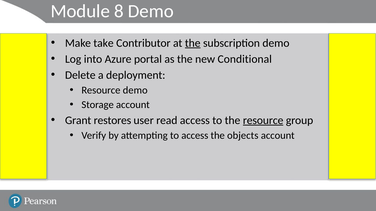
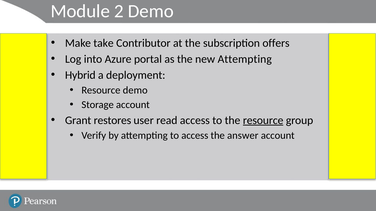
8: 8 -> 2 (119, 11)
the underline: present -> none (193, 43)
subscription demo: demo -> offers (276, 43)
new Conditional: Conditional -> Attempting (245, 59)
Delete: Delete -> Hybrid (80, 75)
objects: objects -> answer (243, 136)
